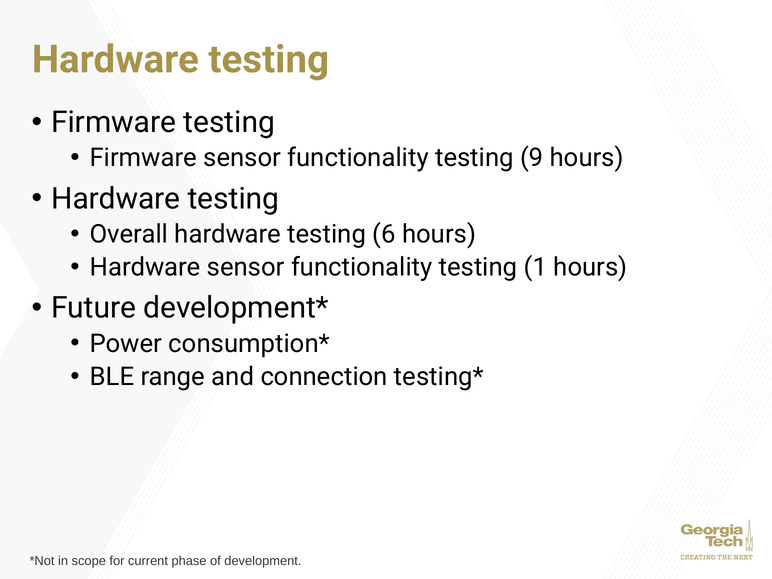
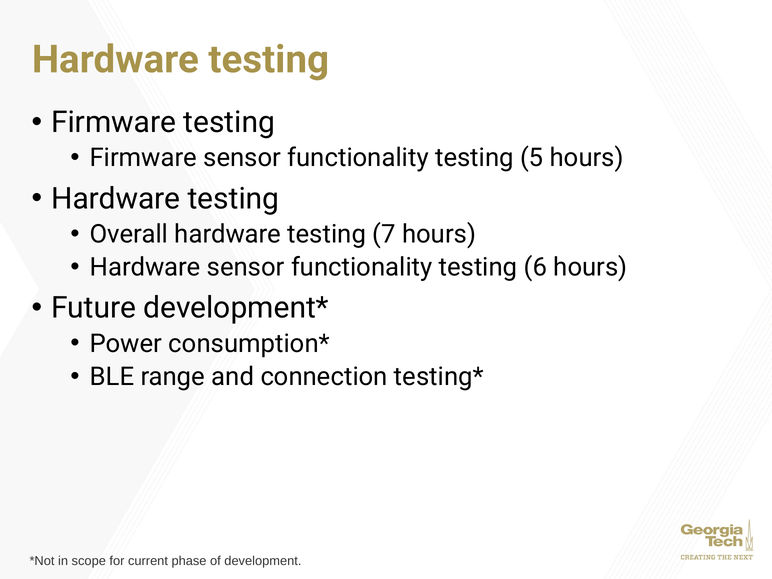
9: 9 -> 5 (532, 158)
6: 6 -> 7 (384, 234)
1: 1 -> 6 (535, 267)
